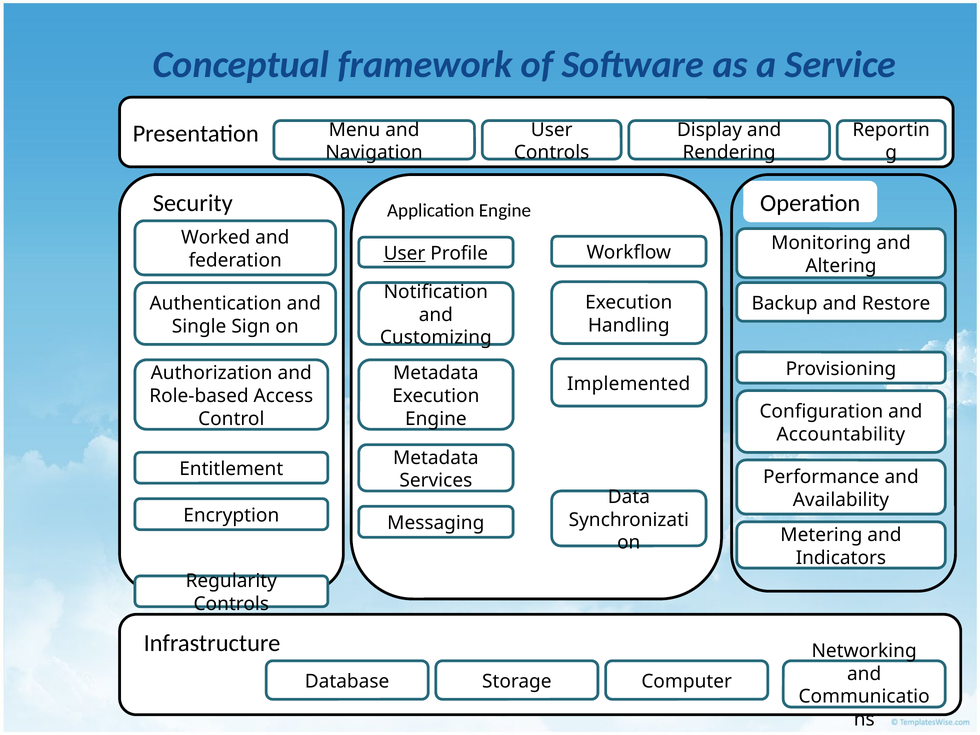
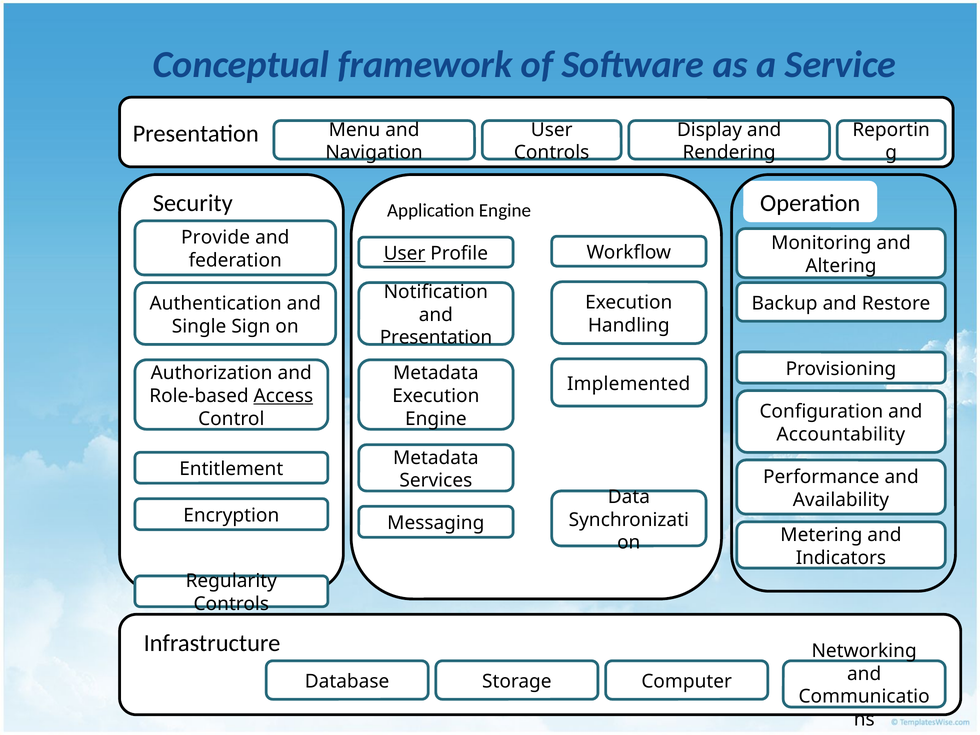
Worked: Worked -> Provide (216, 238)
Customizing: Customizing -> Presentation (436, 338)
Access underline: none -> present (283, 396)
